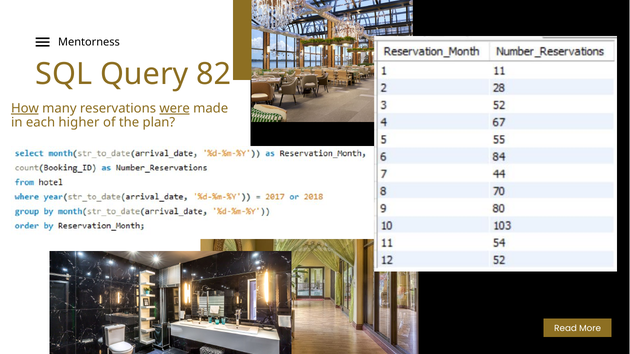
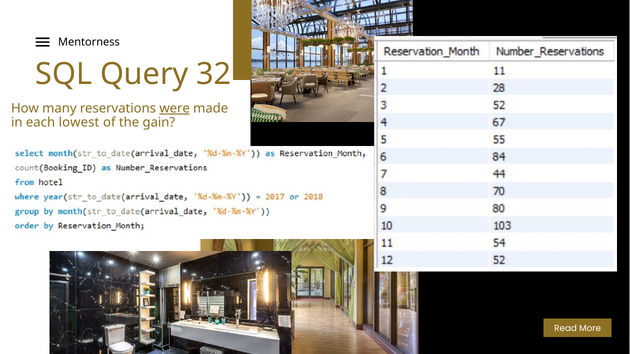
82: 82 -> 32 (214, 74)
How underline: present -> none (25, 108)
higher: higher -> lowest (79, 122)
plan: plan -> gain (159, 122)
